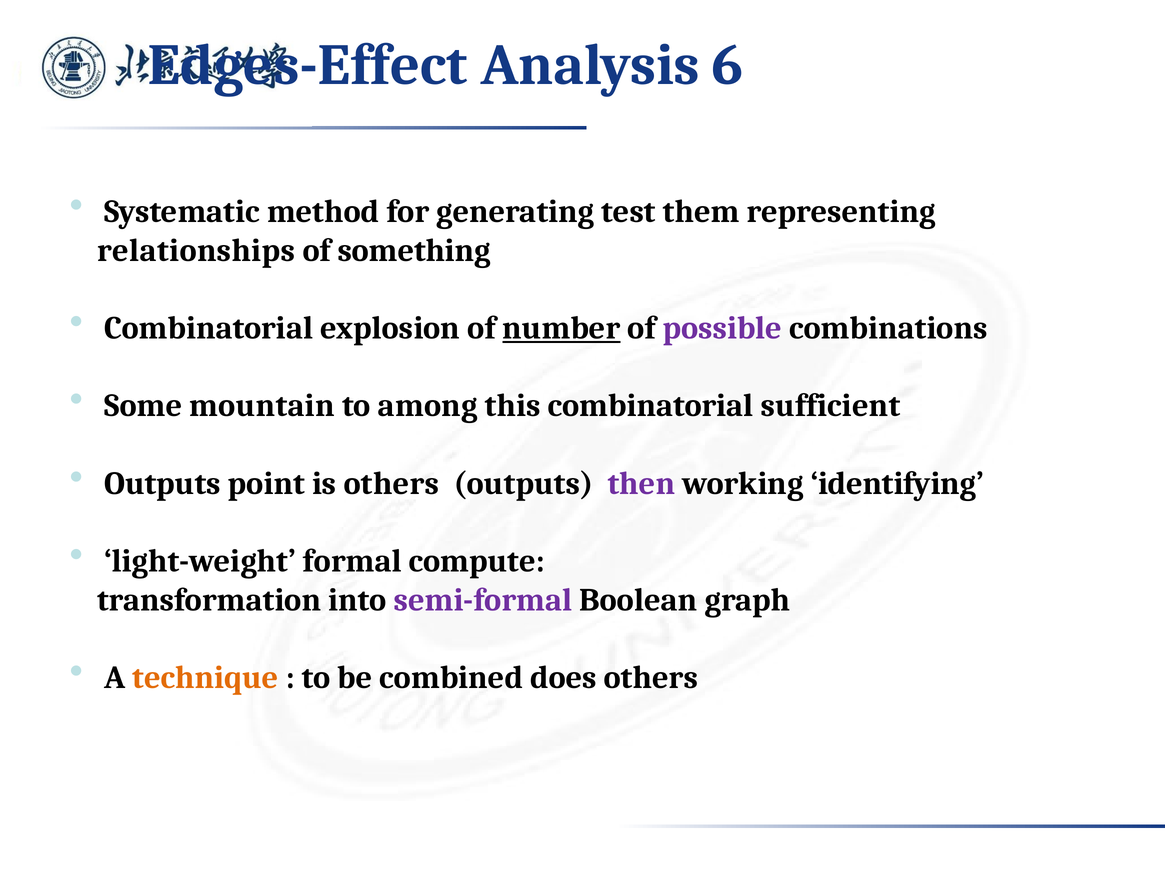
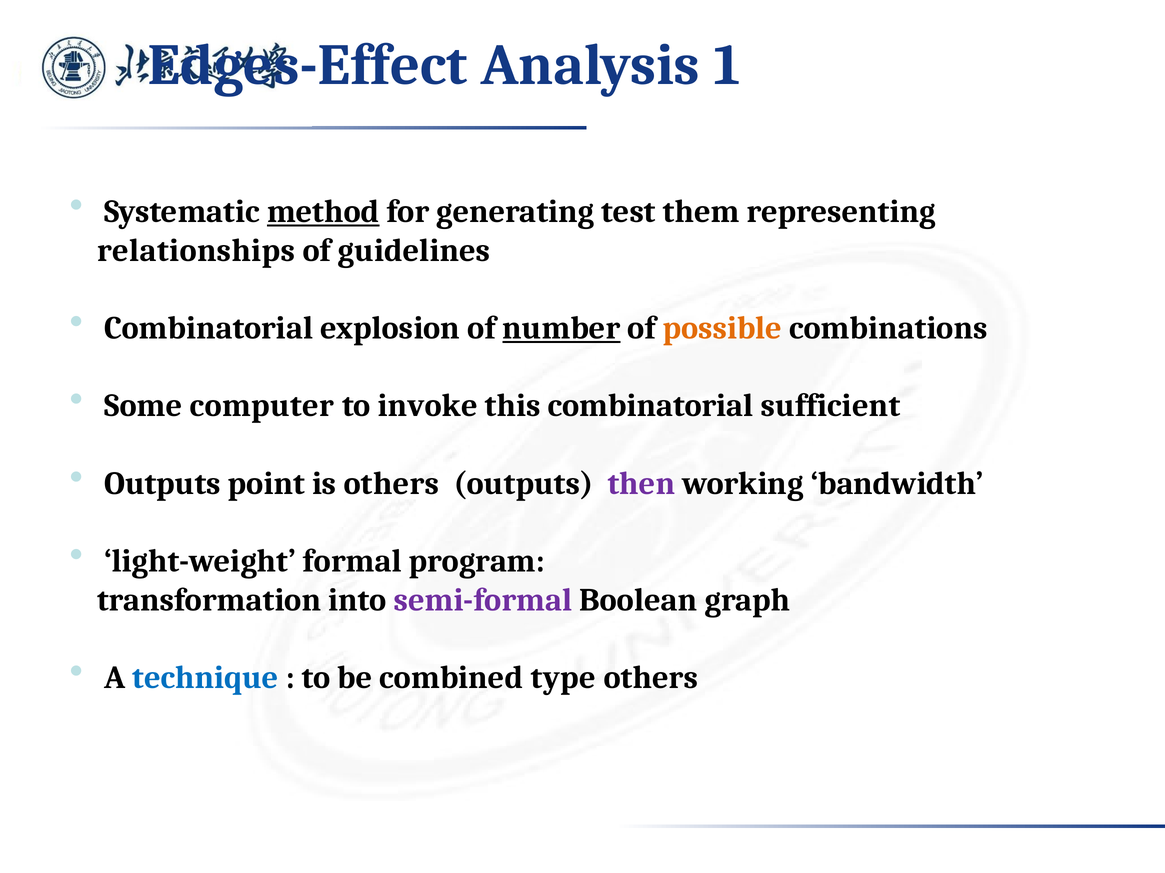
6: 6 -> 1 (727, 65)
method underline: none -> present (323, 212)
something: something -> guidelines (414, 251)
possible colour: purple -> orange (722, 328)
mountain: mountain -> computer (262, 406)
among: among -> invoke (428, 406)
identifying: identifying -> bandwidth (897, 484)
compute: compute -> program (477, 562)
technique colour: orange -> blue (205, 678)
does: does -> type (563, 678)
